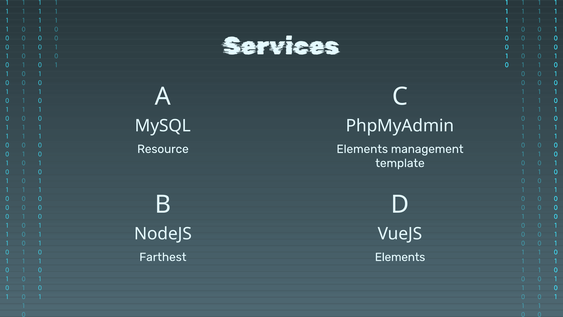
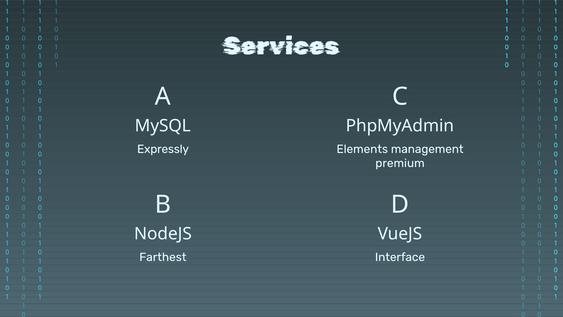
Resource: Resource -> Expressly (163, 149)
template: template -> premium (400, 163)
Elements: Elements -> Interface (400, 257)
